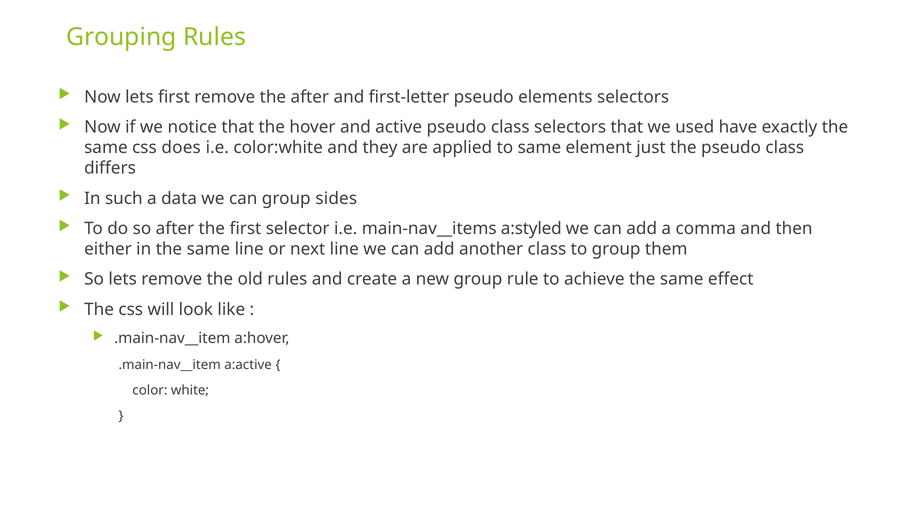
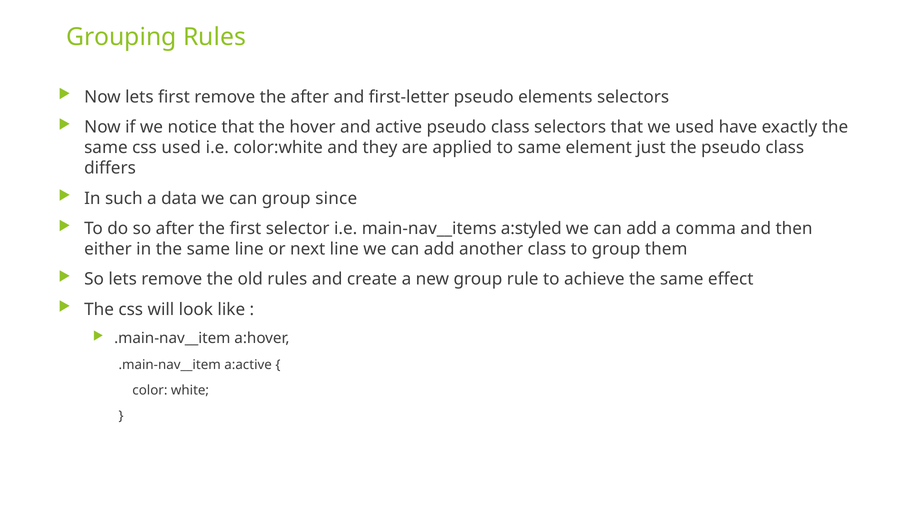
css does: does -> used (181, 148)
sides: sides -> since (336, 198)
